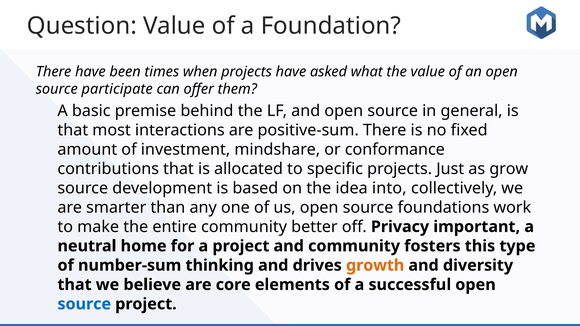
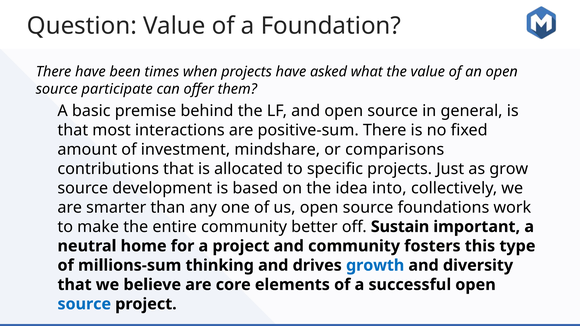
conformance: conformance -> comparisons (395, 150)
Privacy: Privacy -> Sustain (400, 227)
number-sum: number-sum -> millions-sum (130, 266)
growth colour: orange -> blue (375, 266)
